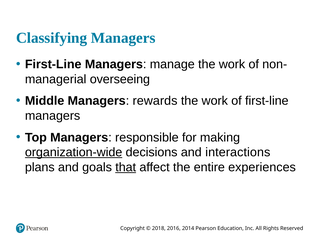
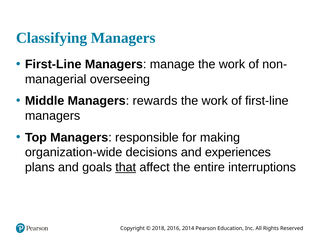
organization-wide underline: present -> none (74, 152)
interactions: interactions -> experiences (238, 152)
experiences: experiences -> interruptions (262, 167)
